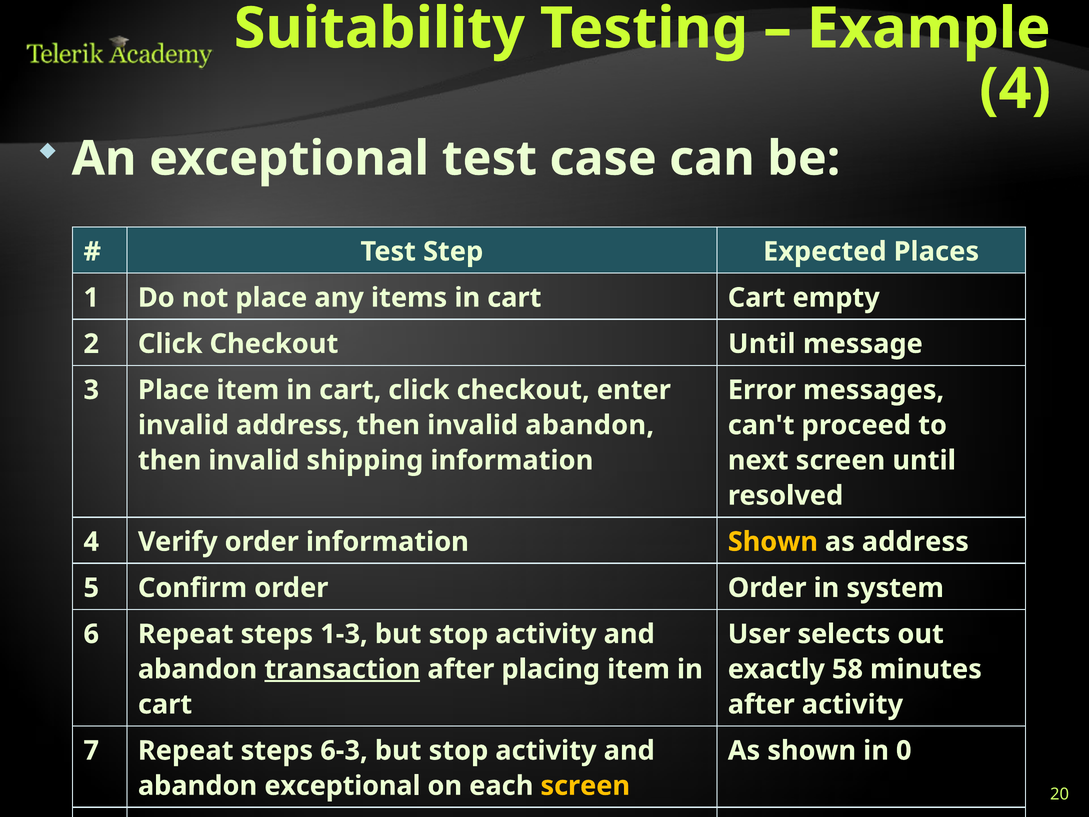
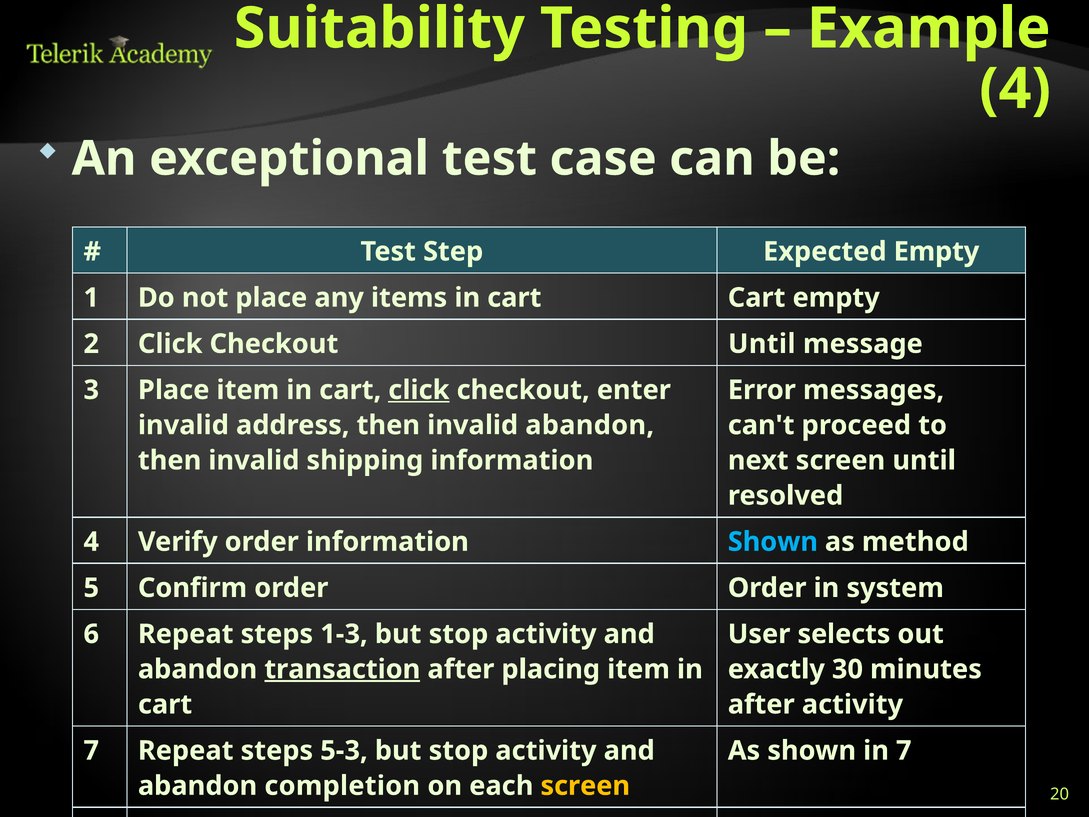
Expected Places: Places -> Empty (936, 252)
click underline: none -> present (419, 390)
Shown colour: yellow -> light blue (773, 542)
as address: address -> method (915, 542)
58: 58 -> 30 (847, 669)
6-3: 6-3 -> 5-3 (344, 750)
in 0: 0 -> 7 (904, 750)
abandon exceptional: exceptional -> completion (342, 786)
